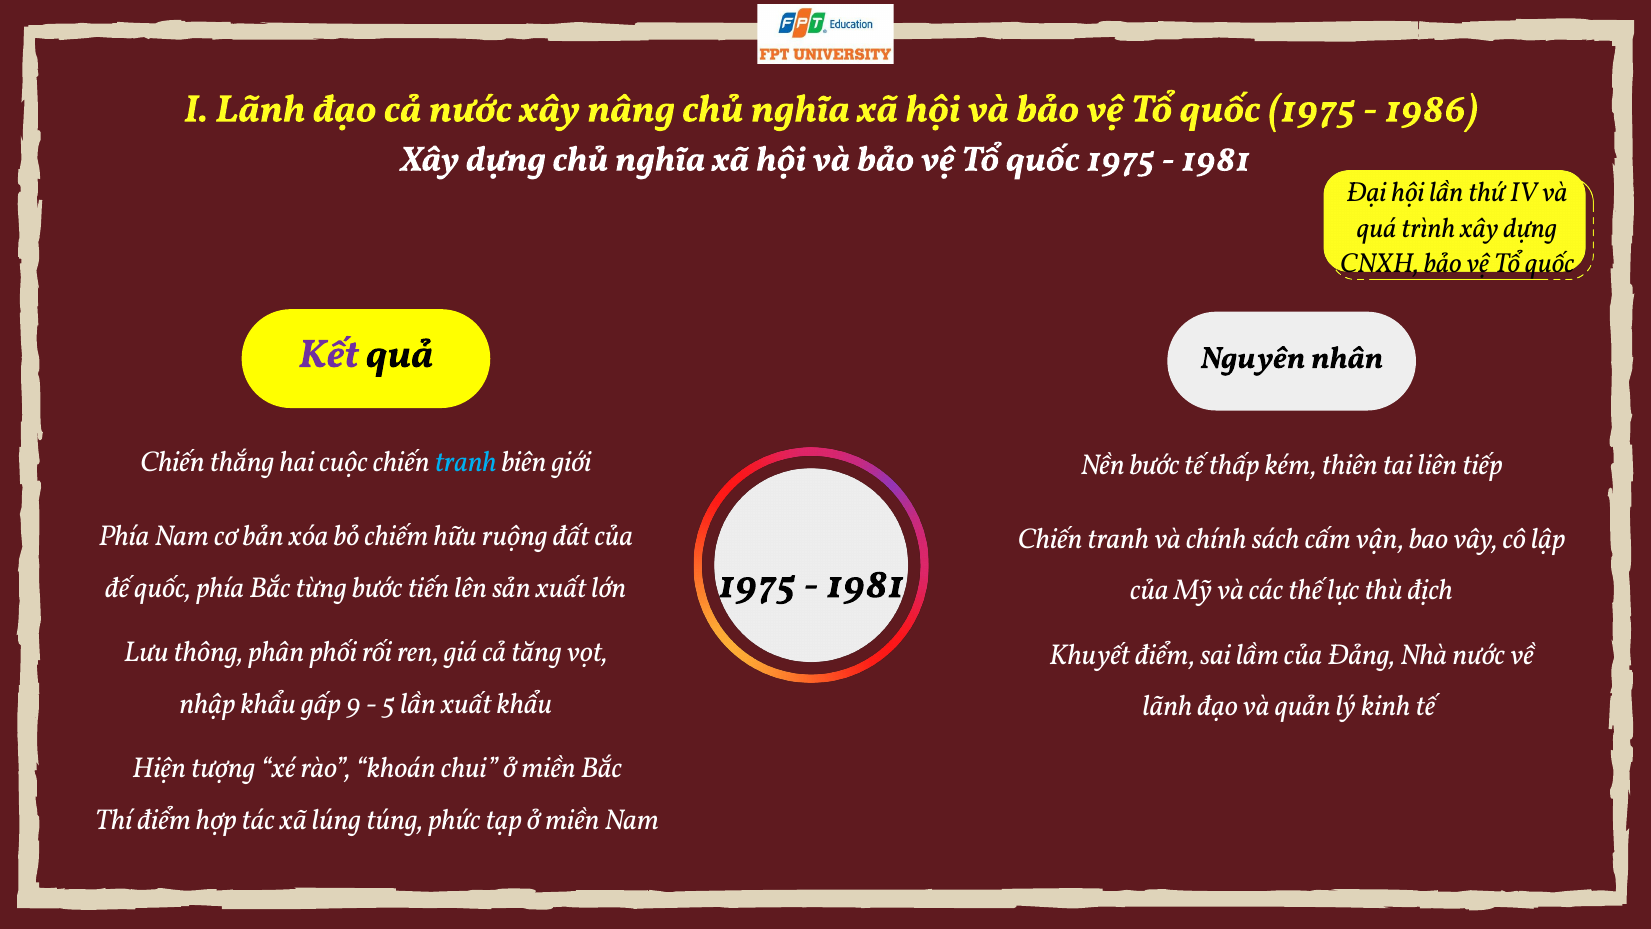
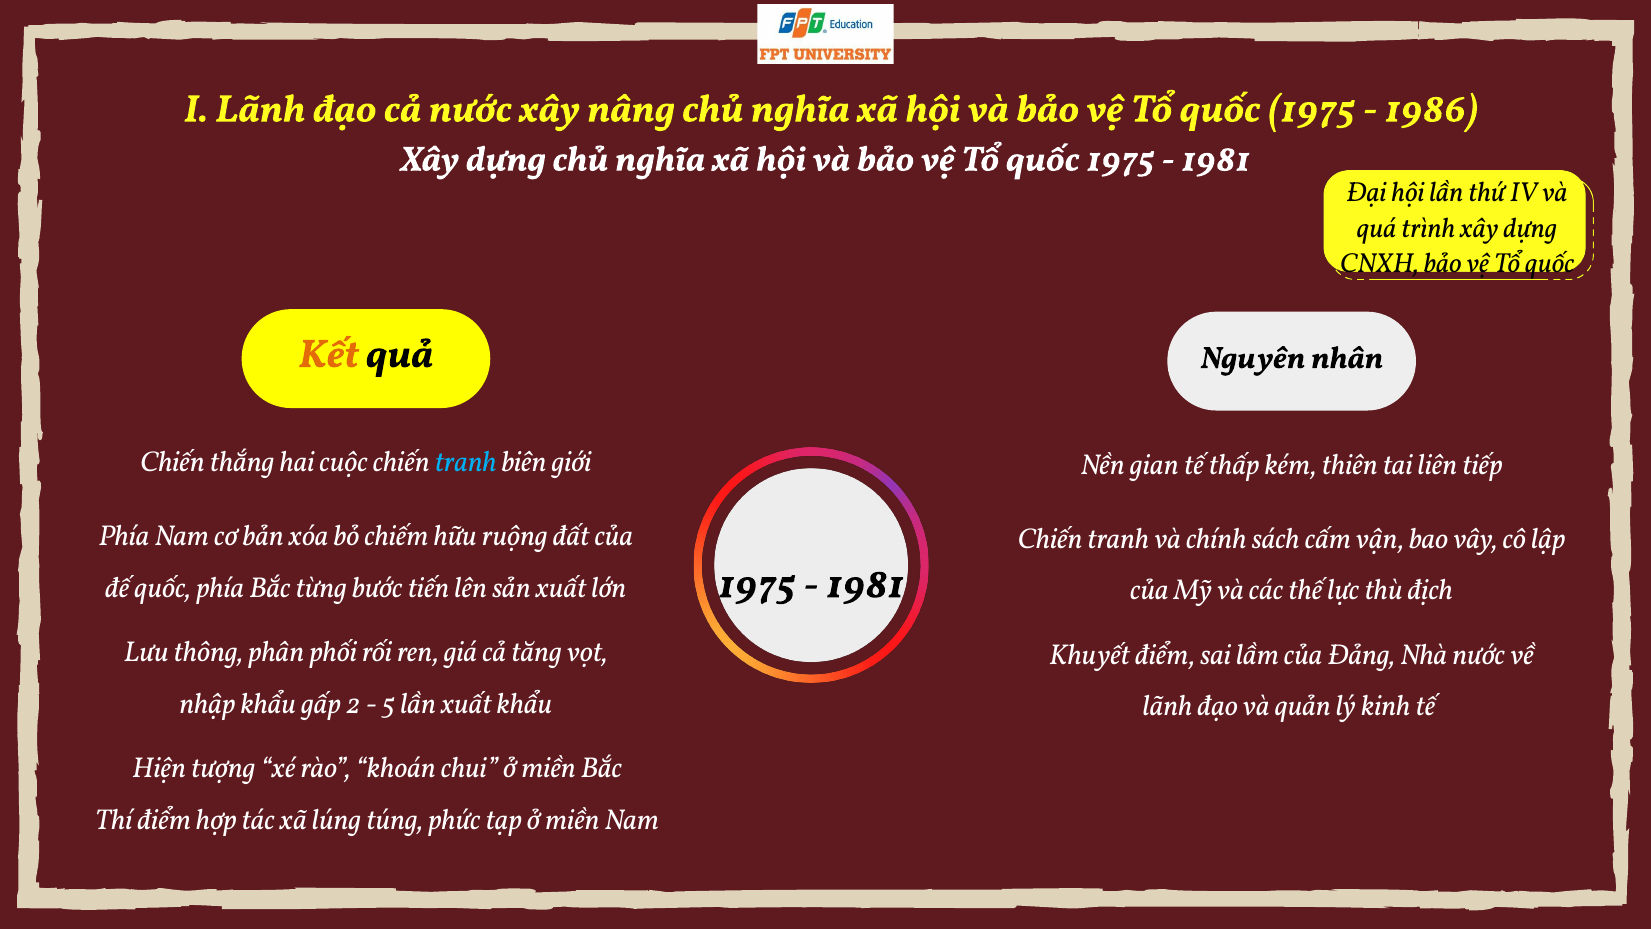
Kết colour: purple -> orange (329, 354)
Nền bước: bước -> gian (1154, 465)
9: 9 -> 2 (353, 704)
